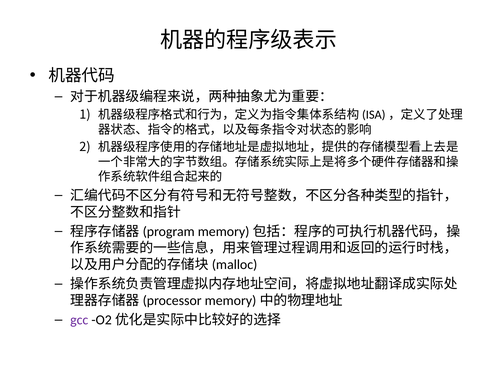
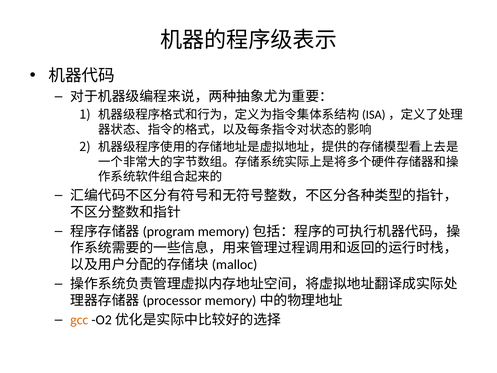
gcc colour: purple -> orange (79, 320)
